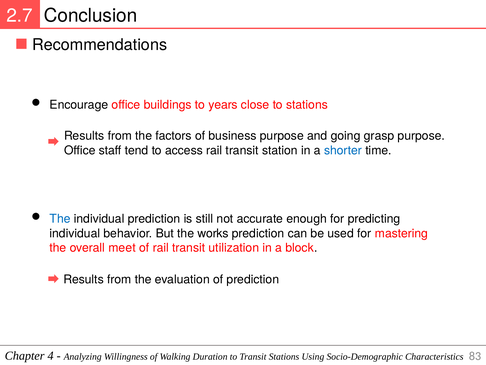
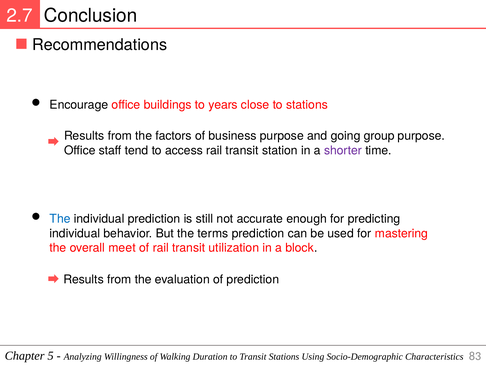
grasp: grasp -> group (379, 136)
shorter colour: blue -> purple (343, 150)
works: works -> terms (213, 233)
4: 4 -> 5 (51, 355)
